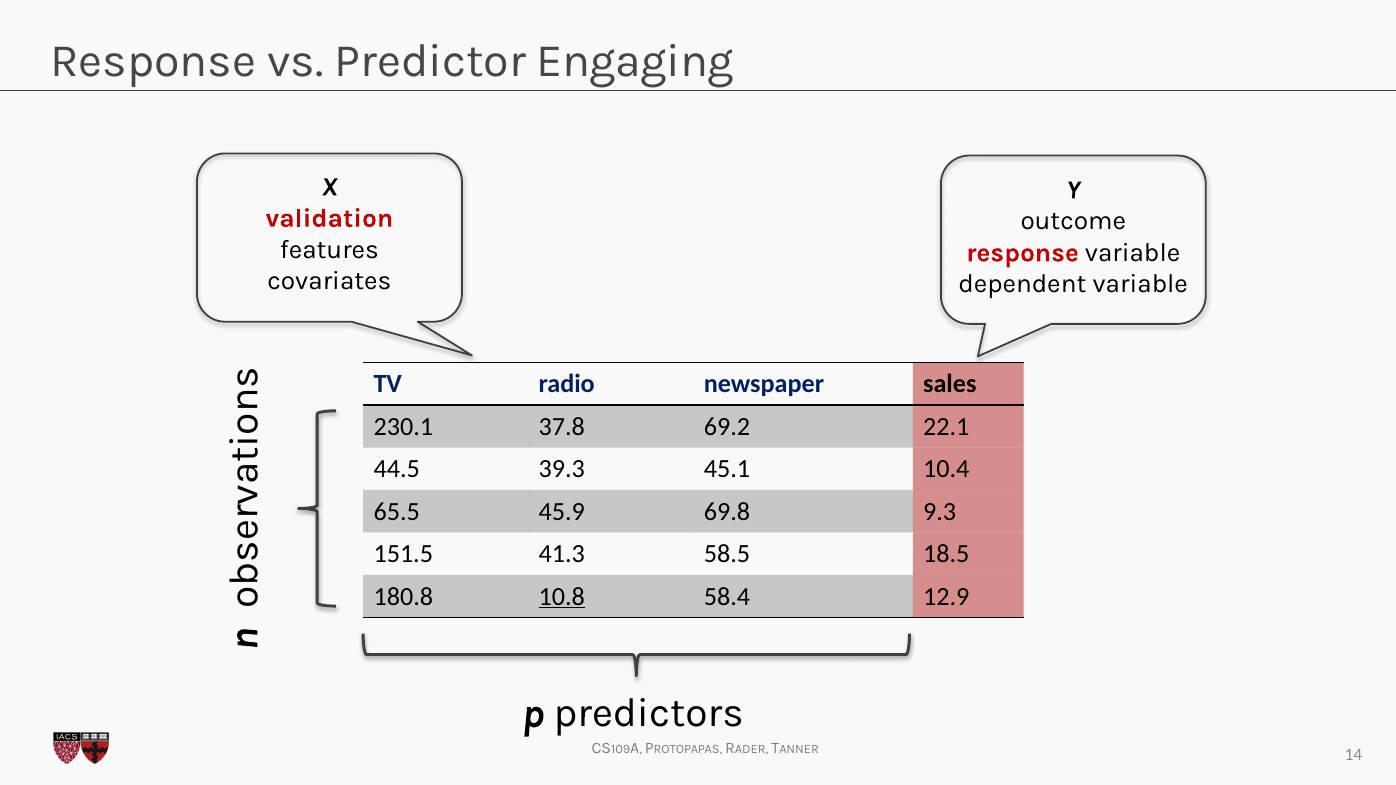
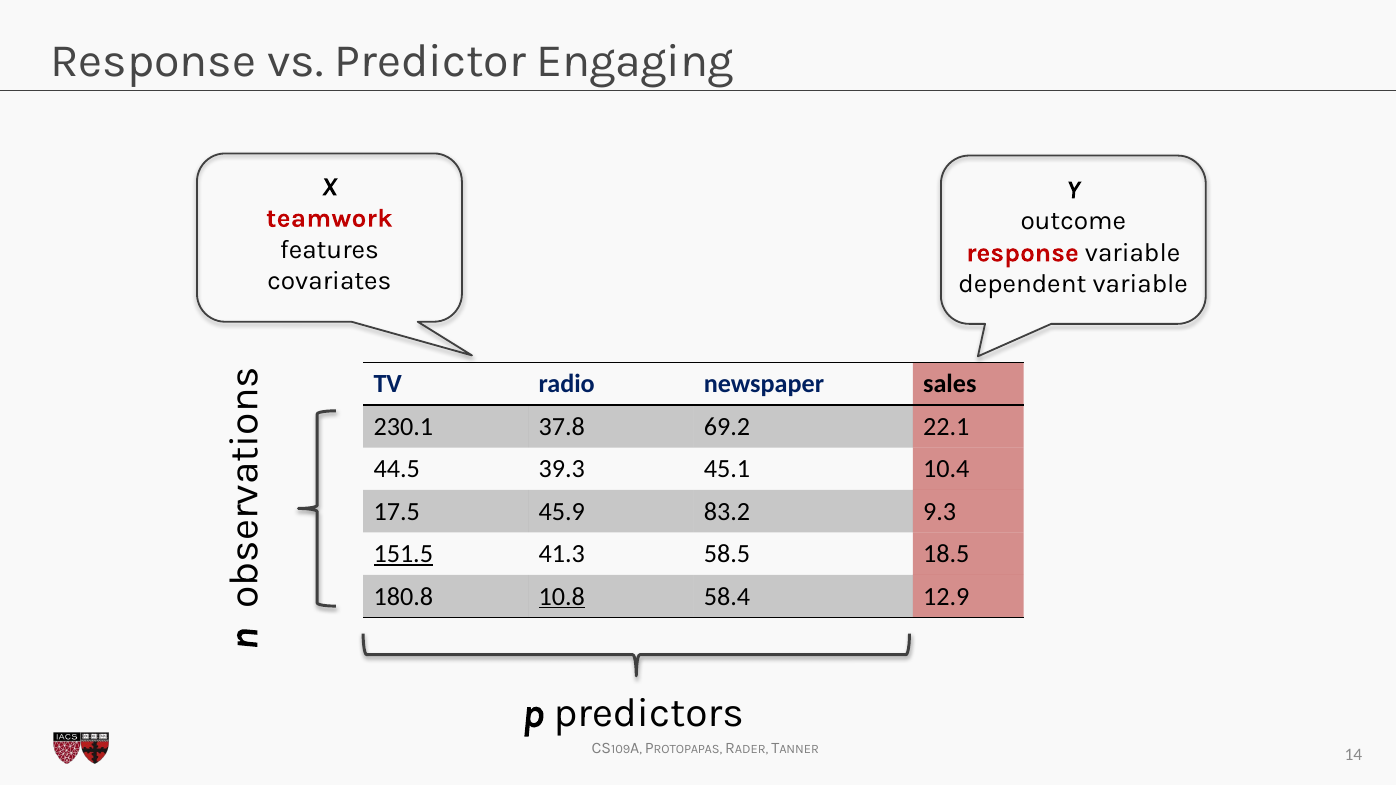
validation: validation -> teamwork (329, 218)
65.5: 65.5 -> 17.5 (397, 512)
69.8: 69.8 -> 83.2 (727, 512)
151.5 underline: none -> present (403, 554)
